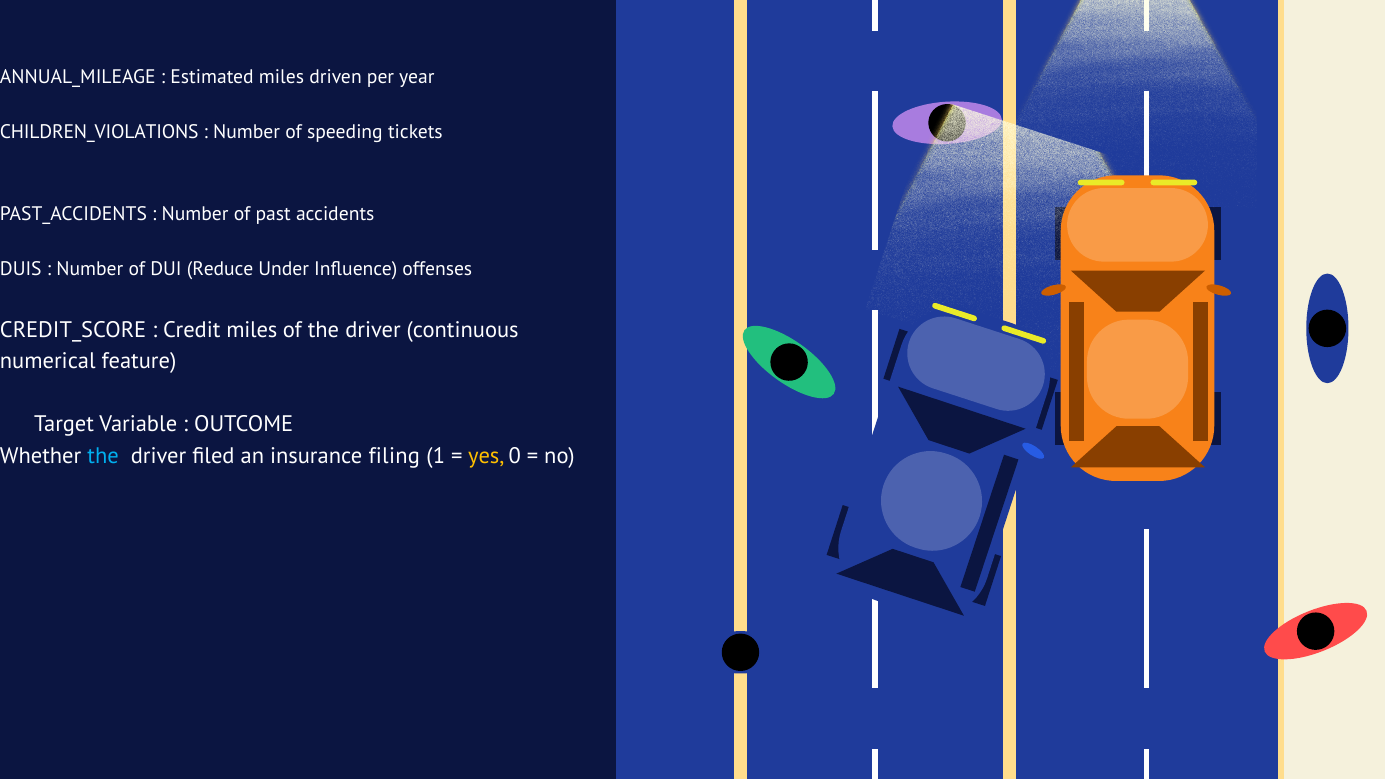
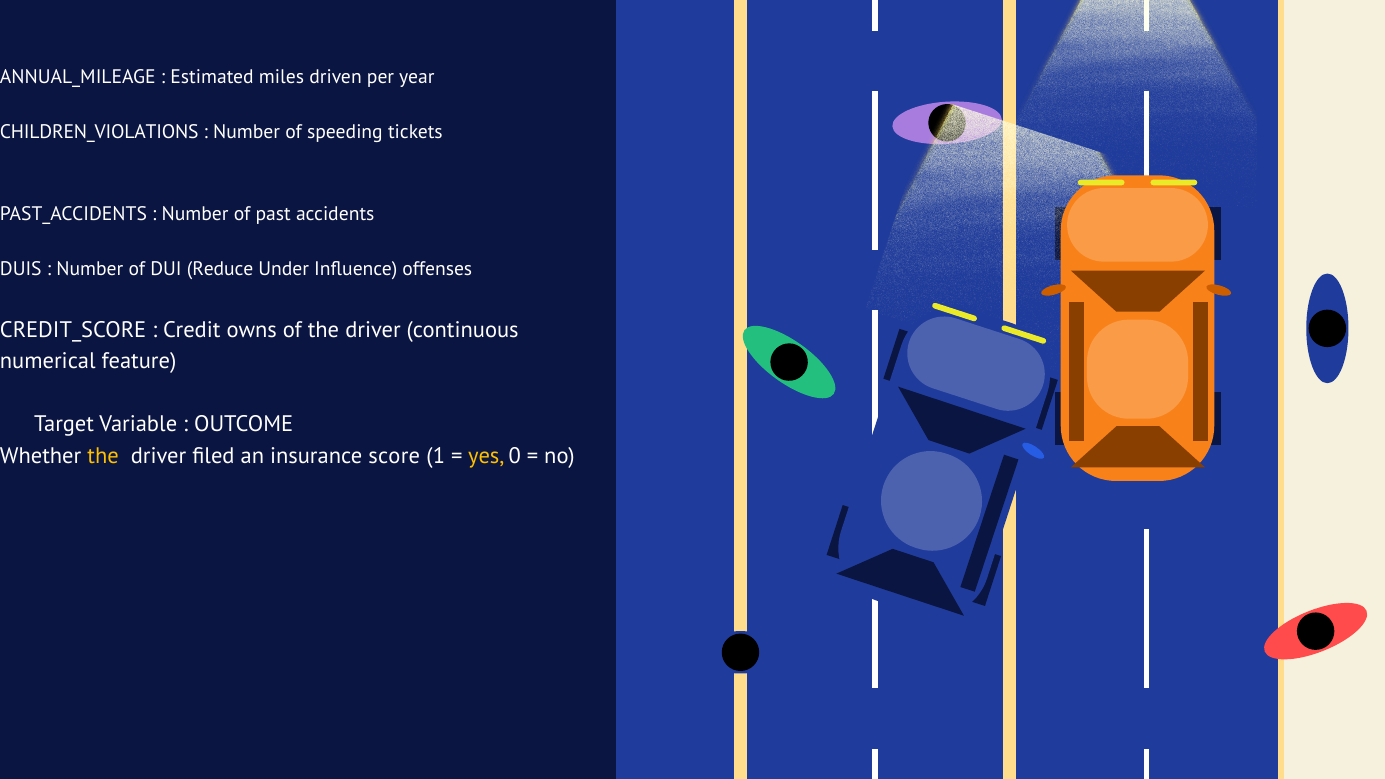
Credit miles: miles -> owns (252, 330)
the colour: light blue -> yellow (103, 456)
filing: filing -> score (394, 456)
